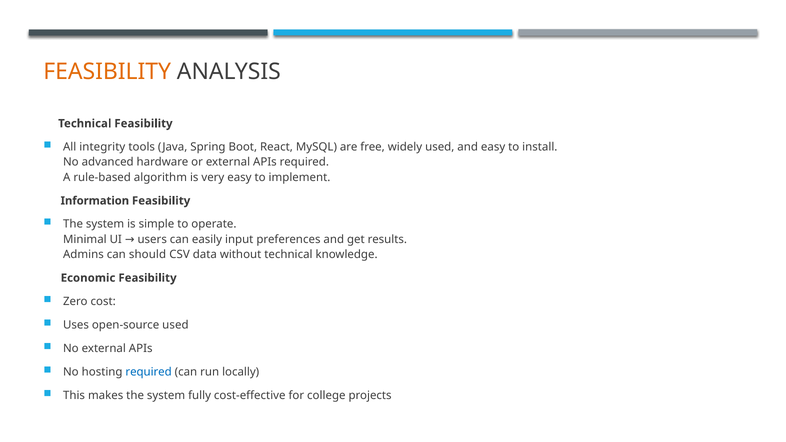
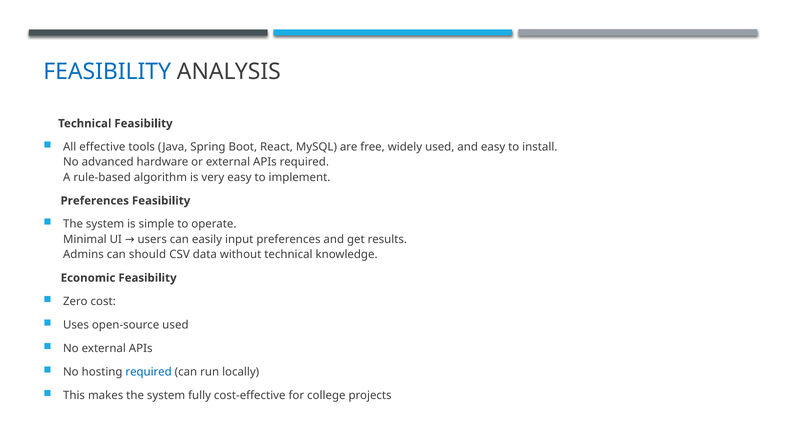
FEASIBILITY colour: orange -> blue (107, 72)
integrity: integrity -> effective (102, 147)
Information: Information -> Preferences (95, 201)
